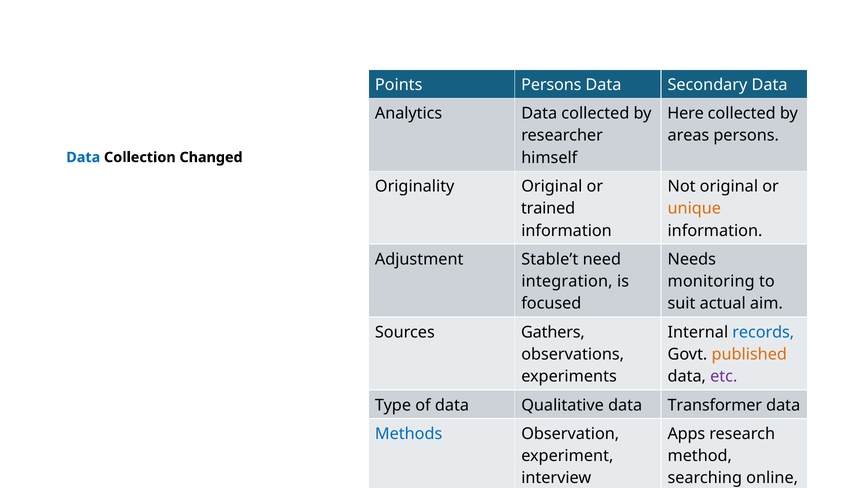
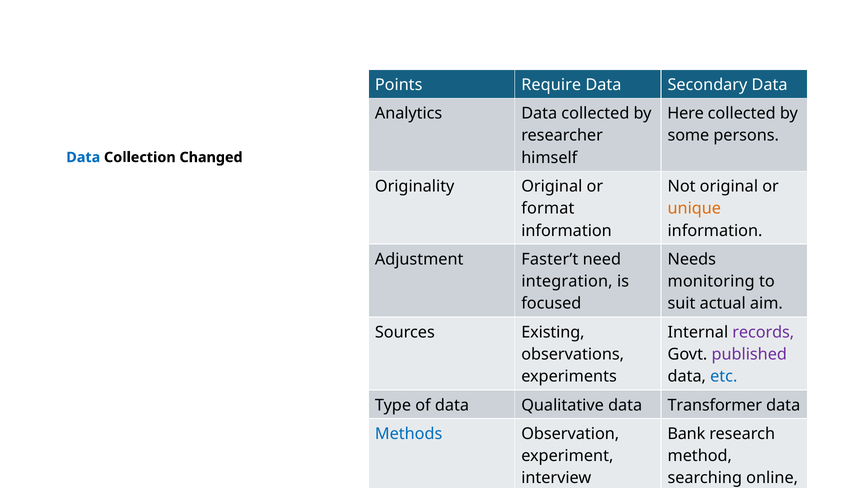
Points Persons: Persons -> Require (551, 85)
areas: areas -> some (688, 136)
trained: trained -> format (548, 208)
Stable’t: Stable’t -> Faster’t (550, 259)
Gathers: Gathers -> Existing (553, 332)
records colour: blue -> purple (763, 332)
published colour: orange -> purple (749, 354)
etc colour: purple -> blue (724, 376)
Apps: Apps -> Bank (686, 434)
